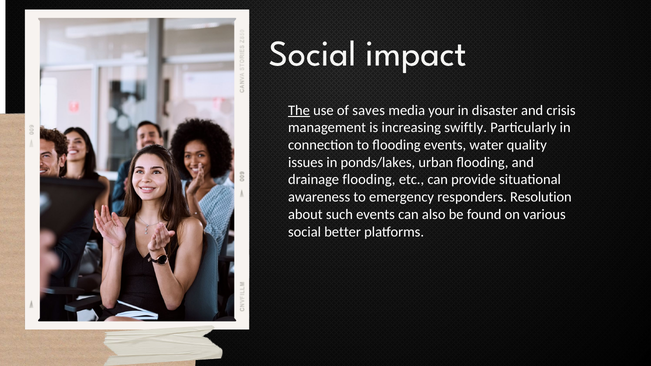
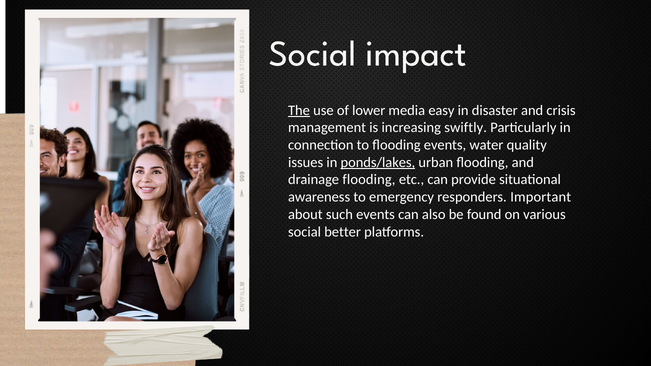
saves: saves -> lower (369, 110)
your: your -> easy (441, 110)
ponds/lakes underline: none -> present (378, 162)
Resolution: Resolution -> Important (541, 197)
